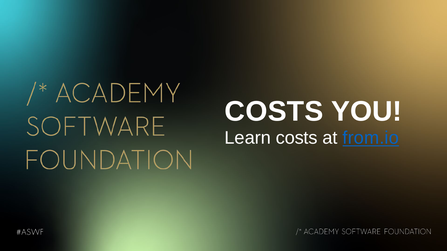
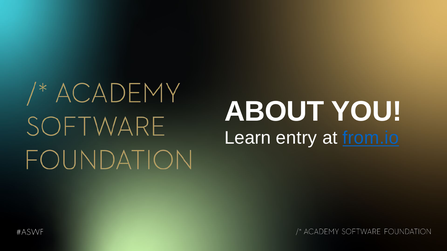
COSTS: COSTS -> ABOUT (274, 112)
Learn costs: costs -> entry (297, 138)
